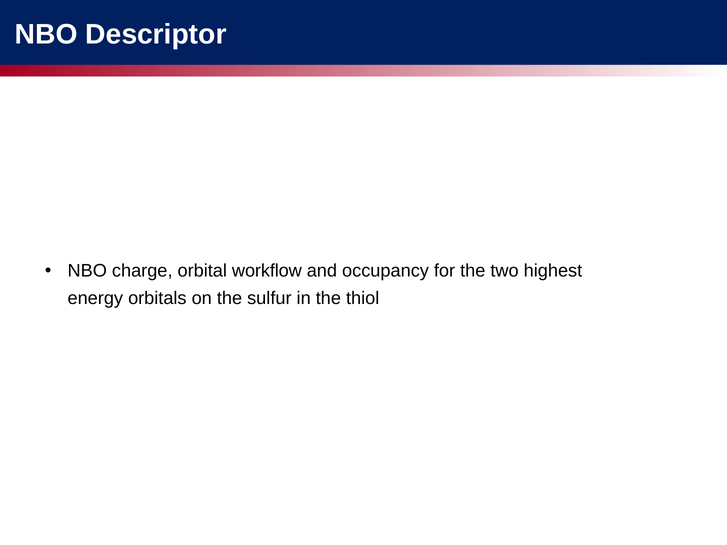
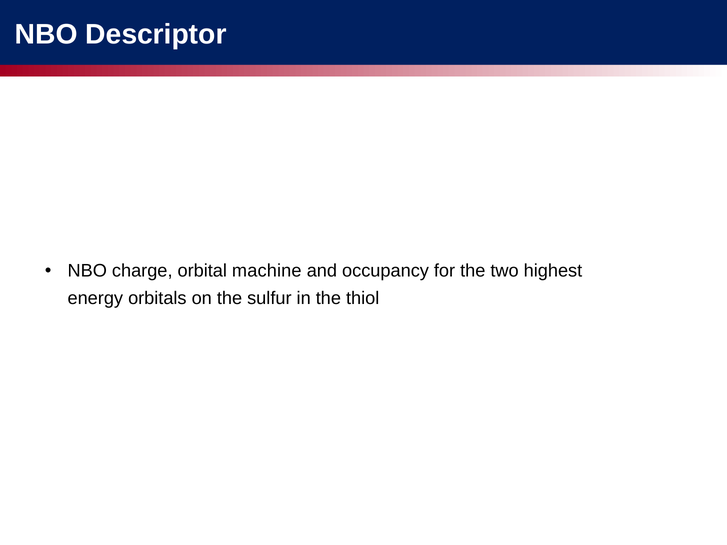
workflow: workflow -> machine (267, 271)
